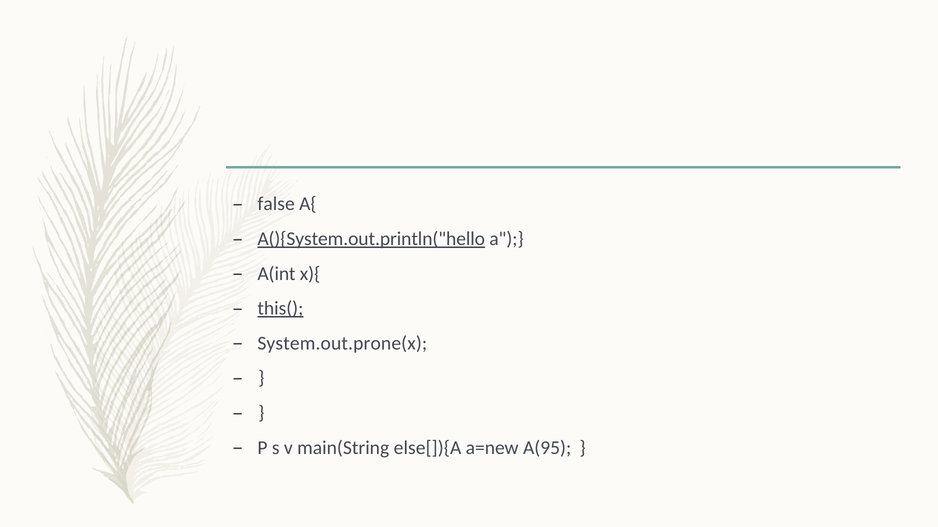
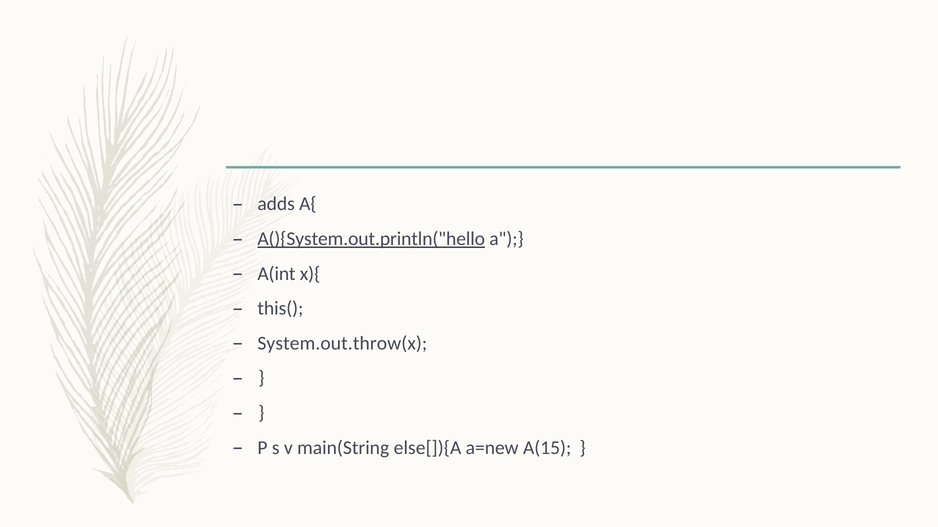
false: false -> adds (276, 204)
this( underline: present -> none (280, 309)
System.out.prone(x: System.out.prone(x -> System.out.throw(x (342, 344)
A(95: A(95 -> A(15 (547, 448)
